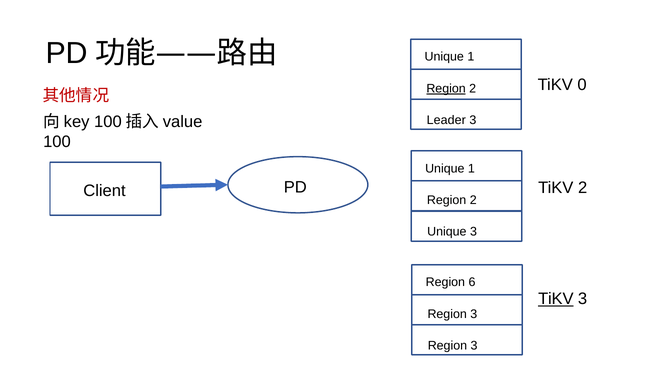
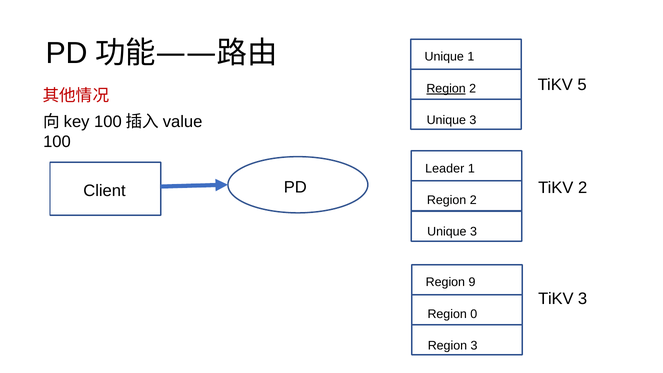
0: 0 -> 5 (582, 85)
Leader: Leader -> Unique (446, 120)
Unique: Unique -> Leader (445, 169)
6: 6 -> 9 (472, 282)
TiKV underline: present -> none (556, 299)
3: 3 -> 0 (474, 314)
